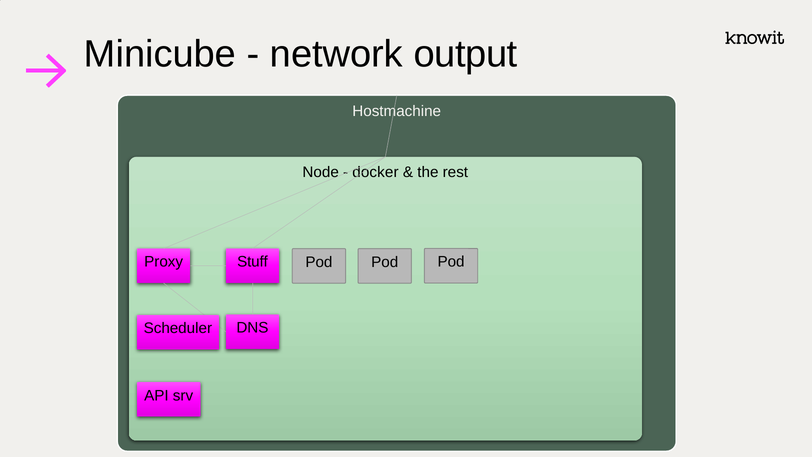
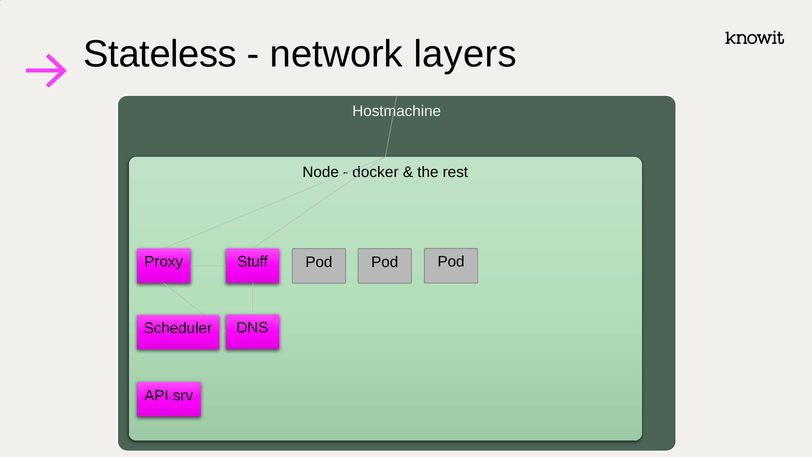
Minicube: Minicube -> Stateless (160, 54)
output: output -> layers (465, 54)
